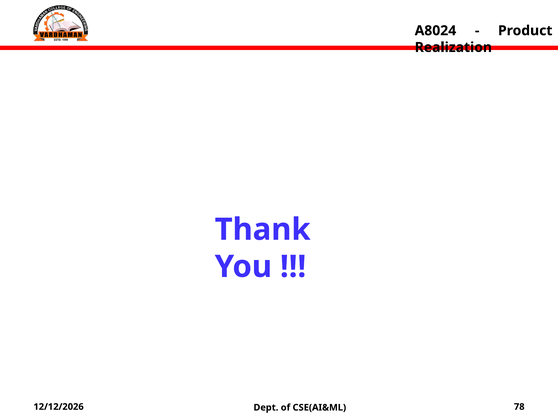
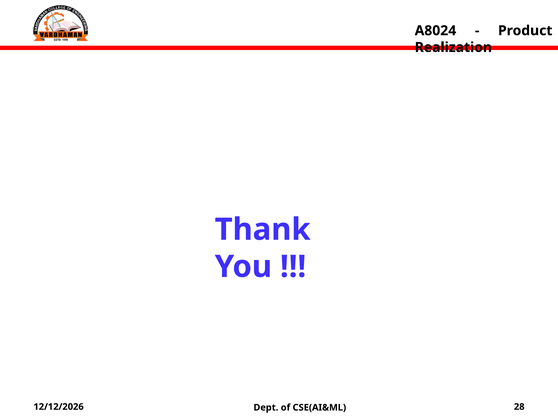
78: 78 -> 28 (519, 407)
